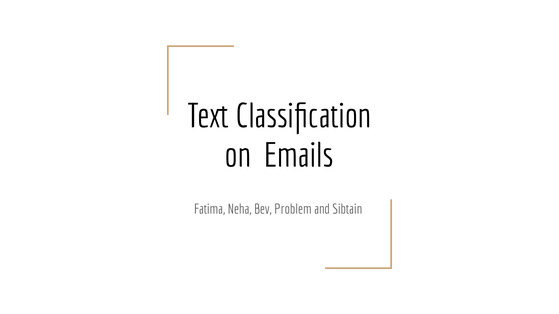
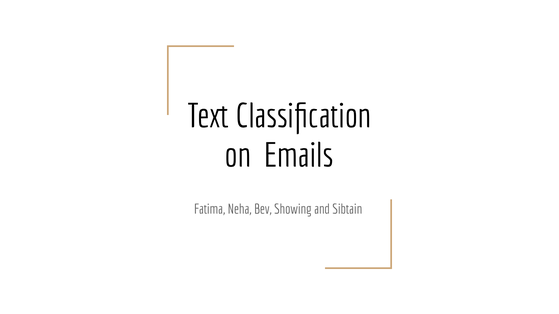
Problem: Problem -> Showing (293, 210)
